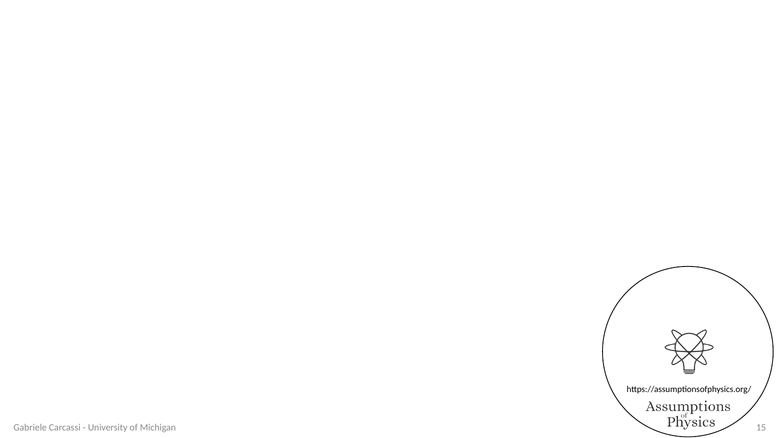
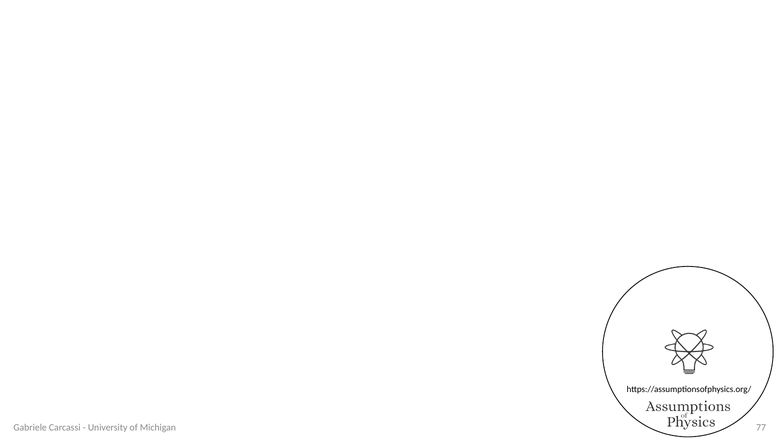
15: 15 -> 77 (761, 427)
